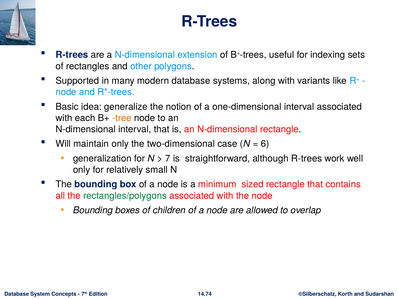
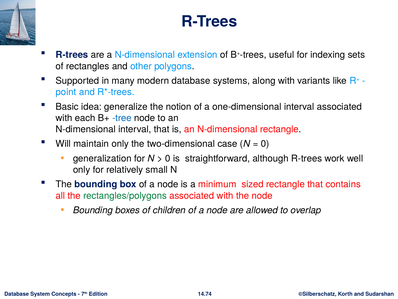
node: node -> point (66, 92)
tree colour: orange -> blue (122, 118)
6: 6 -> 0 (265, 144)
7: 7 -> 0 (168, 158)
